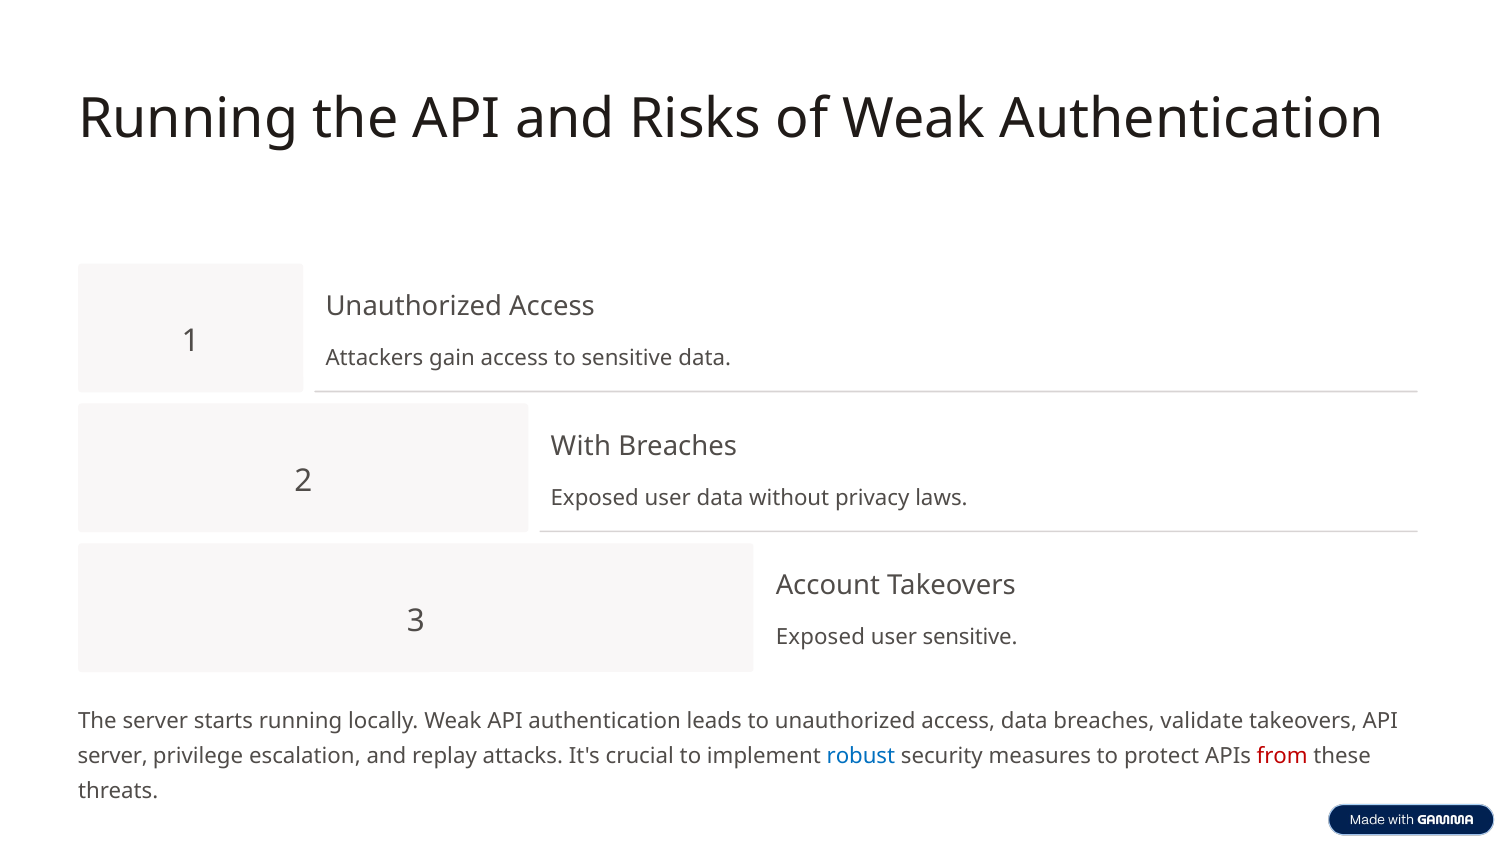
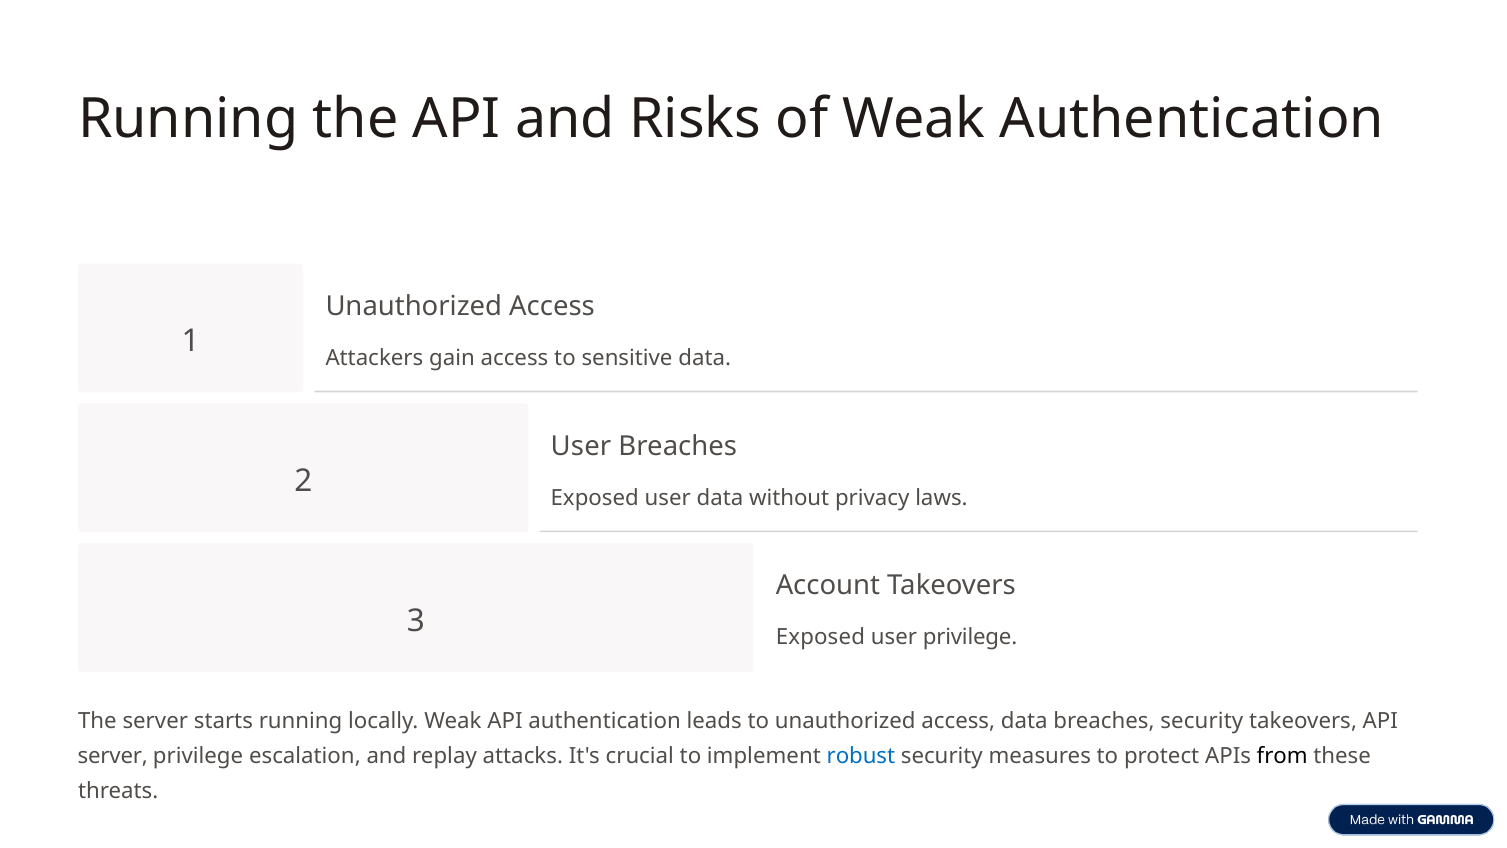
With: With -> User (581, 446)
user sensitive: sensitive -> privilege (970, 637)
breaches validate: validate -> security (1202, 720)
from colour: red -> black (1282, 756)
